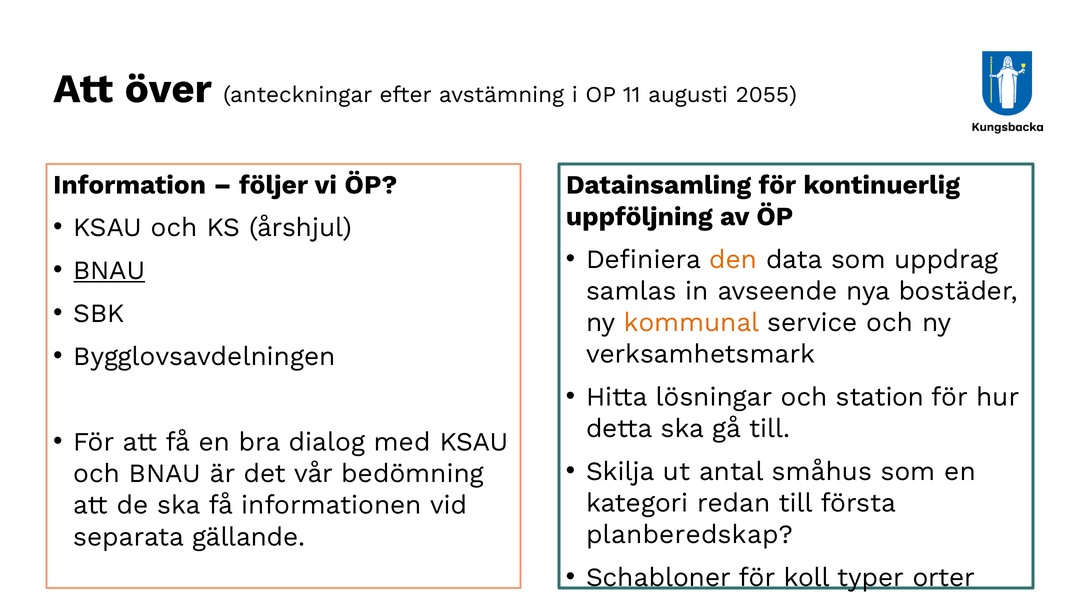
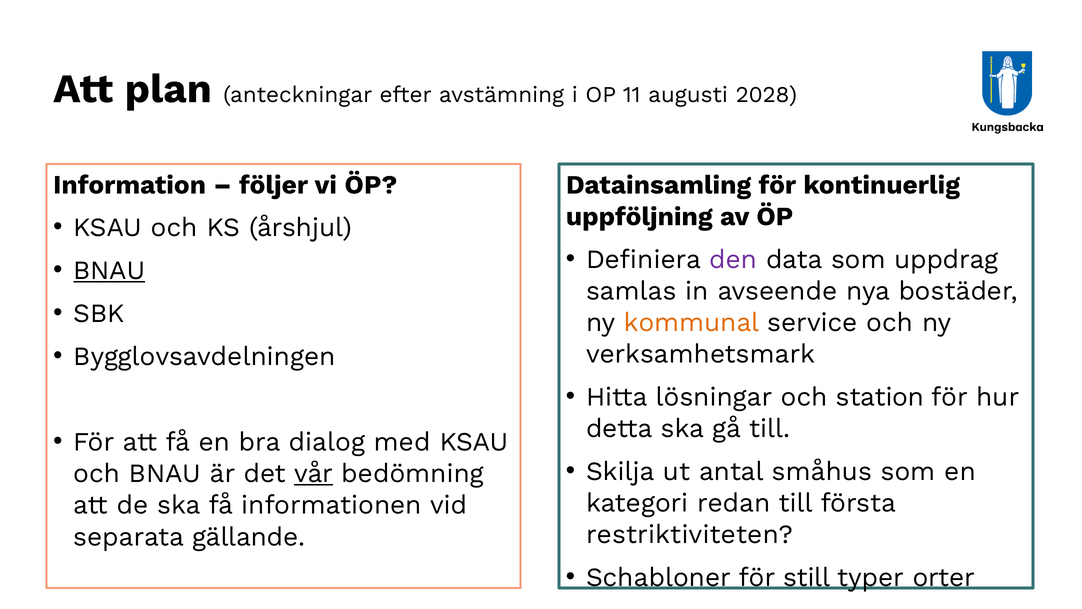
över: över -> plan (168, 89)
2055: 2055 -> 2028 (766, 95)
den colour: orange -> purple (733, 259)
vår underline: none -> present (314, 473)
planberedskap: planberedskap -> restriktiviteten (690, 534)
koll: koll -> still (807, 577)
